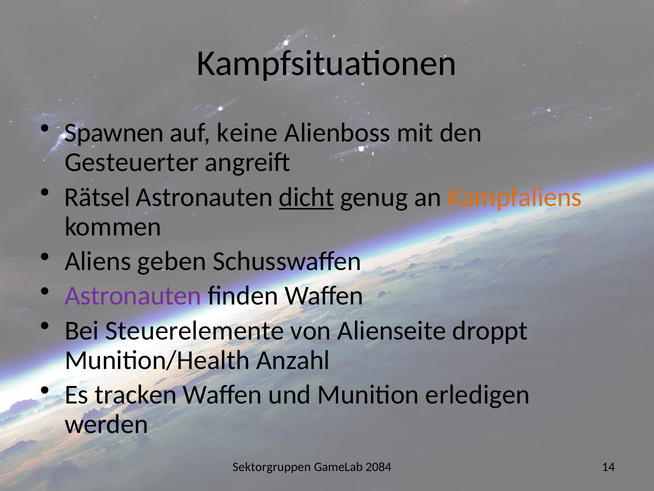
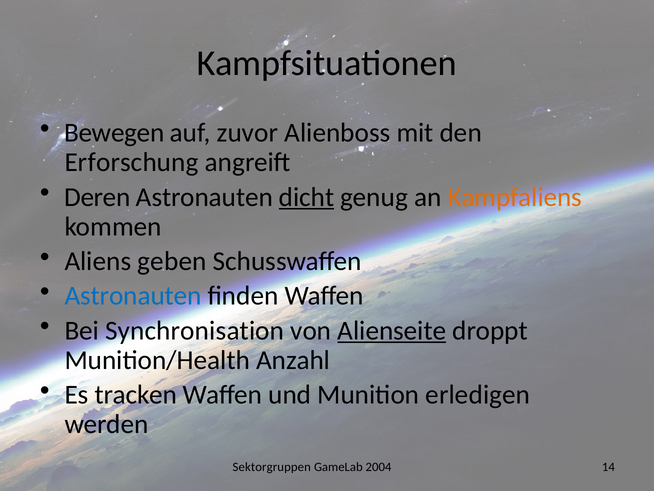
Spawnen: Spawnen -> Bewegen (114, 133)
keine: keine -> zuvor (248, 133)
Gesteuerter: Gesteuerter -> Erforschung (132, 162)
Rätsel: Rätsel -> Deren (97, 197)
Astronauten colour: purple -> blue (133, 296)
Steuerelemente: Steuerelemente -> Synchronisation (195, 330)
Alienseite underline: none -> present (392, 330)
2084: 2084 -> 2004 (379, 466)
